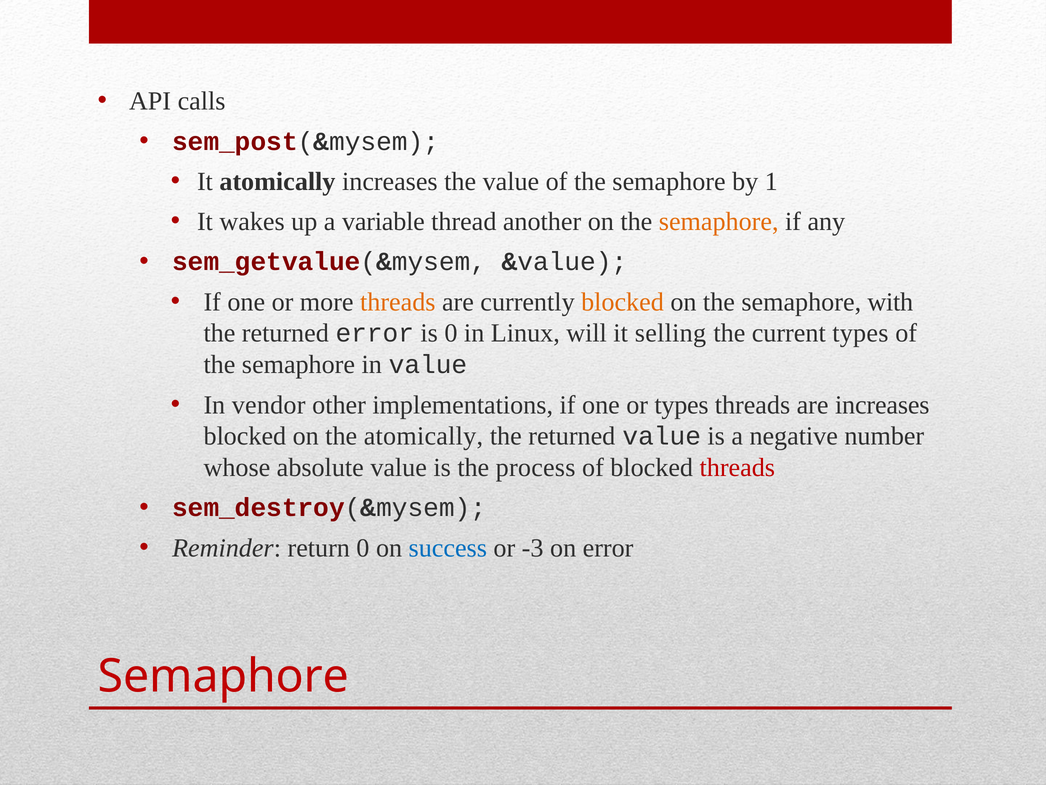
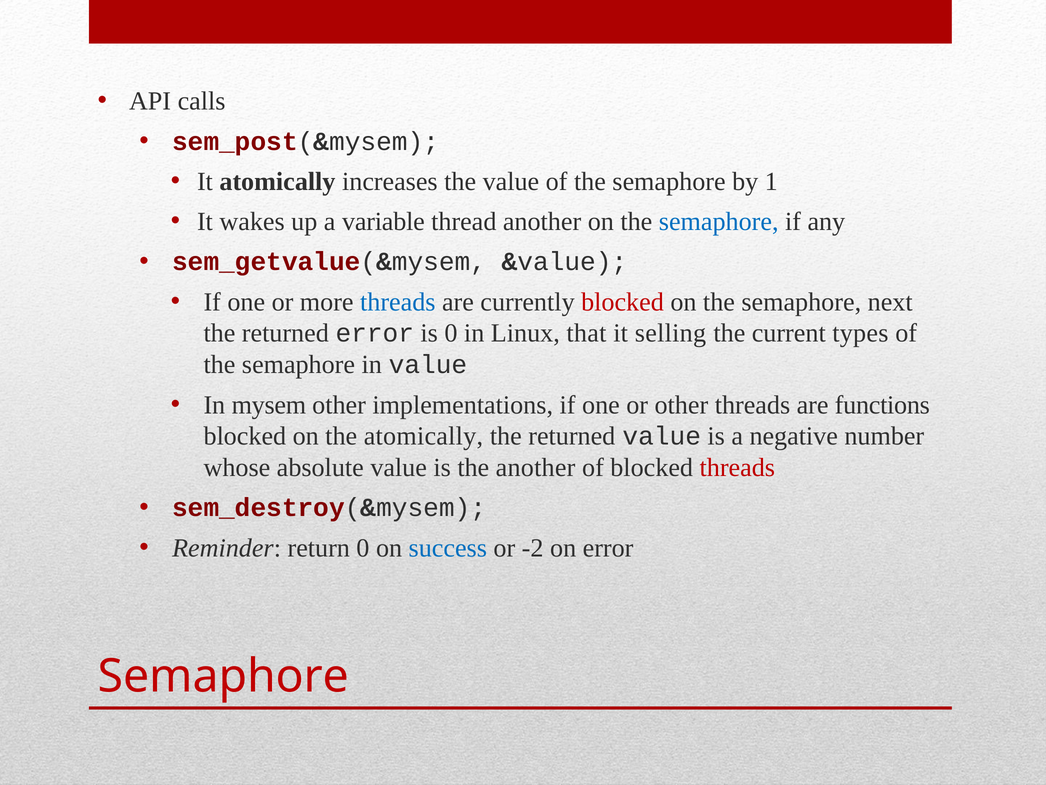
semaphore colour: orange -> blue (719, 222)
threads colour: orange -> blue (398, 302)
blocked colour: orange -> red (622, 302)
with: with -> next (890, 302)
will: will -> that (586, 333)
vendor: vendor -> mysem (269, 405)
or types: types -> other (681, 405)
are increases: increases -> functions (882, 405)
the process: process -> another (536, 467)
-3: -3 -> -2 (533, 548)
